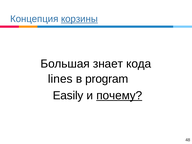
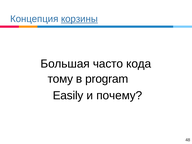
знает: знает -> часто (108, 64)
lines: lines -> тому (60, 79)
почему underline: present -> none (119, 96)
